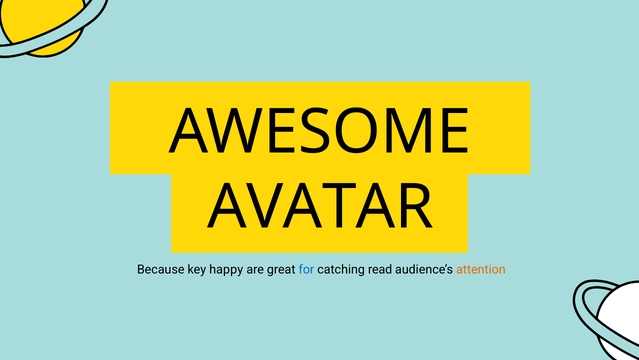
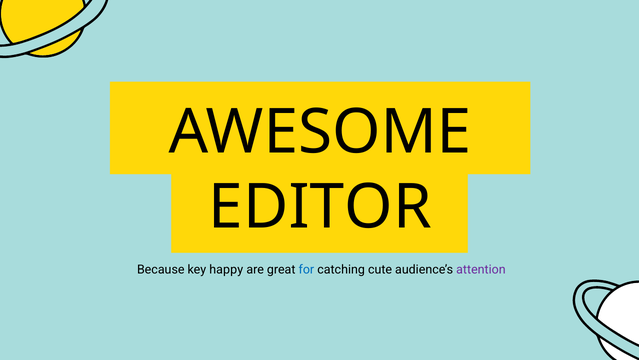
AVATAR: AVATAR -> EDITOR (320, 207)
read: read -> cute (380, 269)
attention colour: orange -> purple (481, 269)
